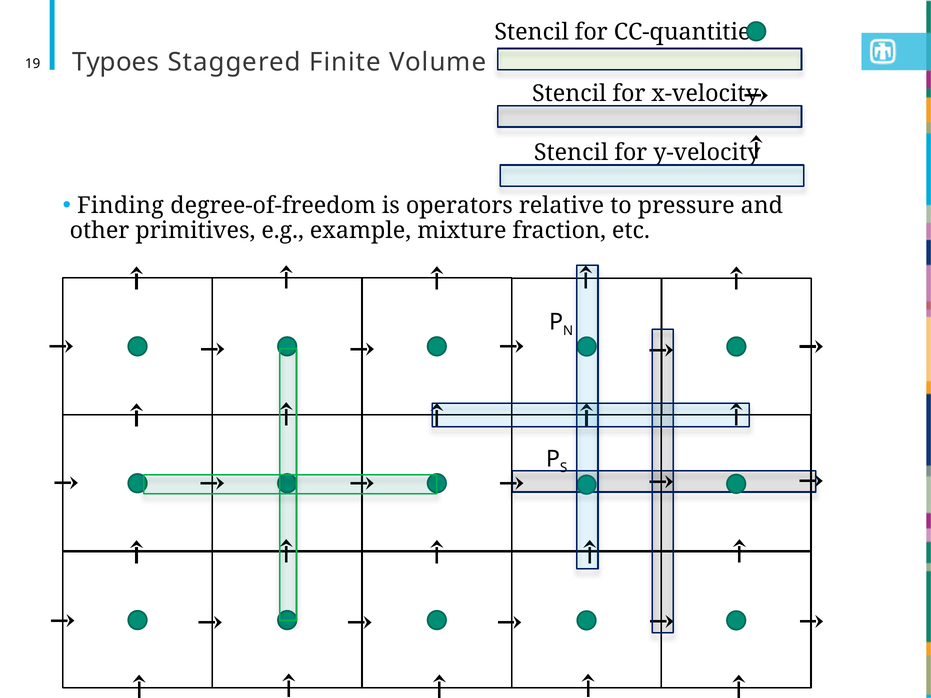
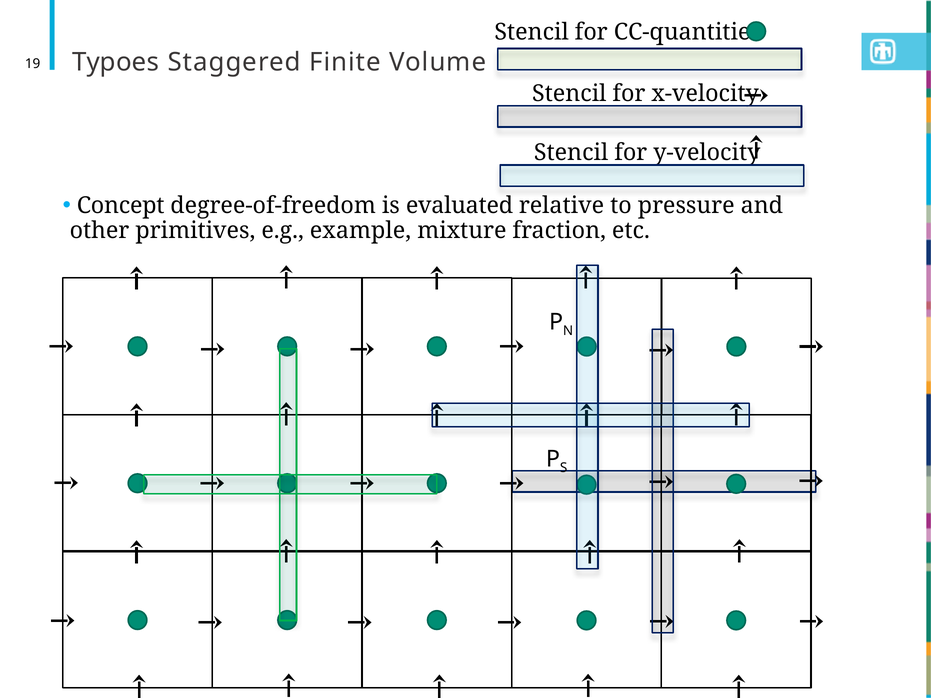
Finding: Finding -> Concept (121, 205)
operators: operators -> evaluated (459, 205)
